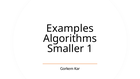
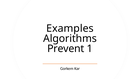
Smaller: Smaller -> Prevent (66, 48)
